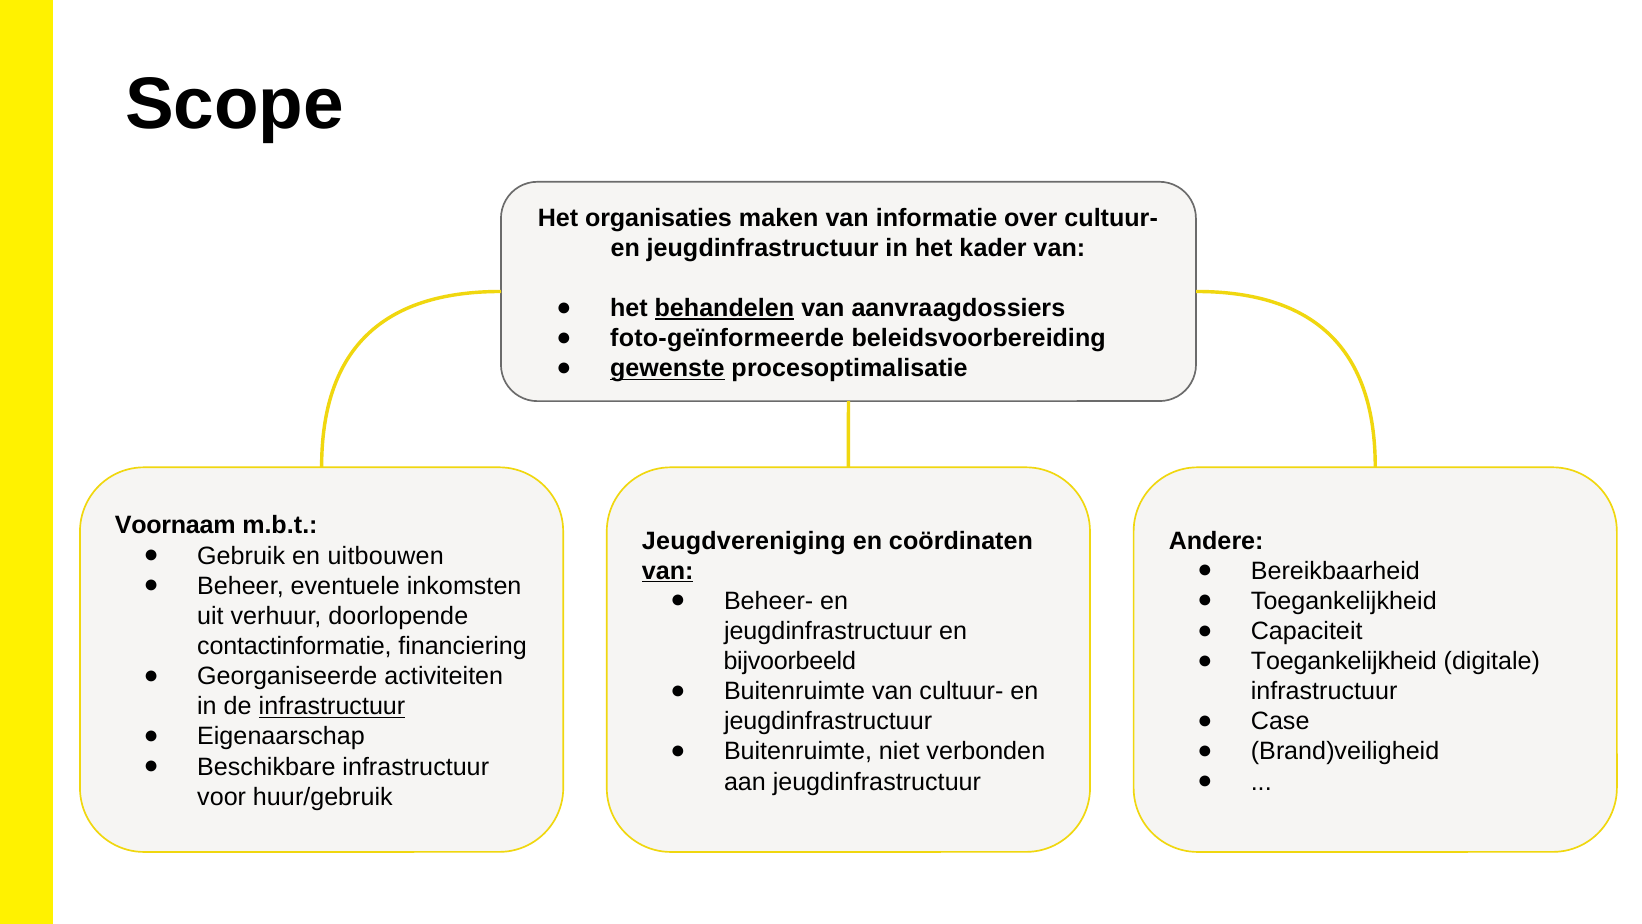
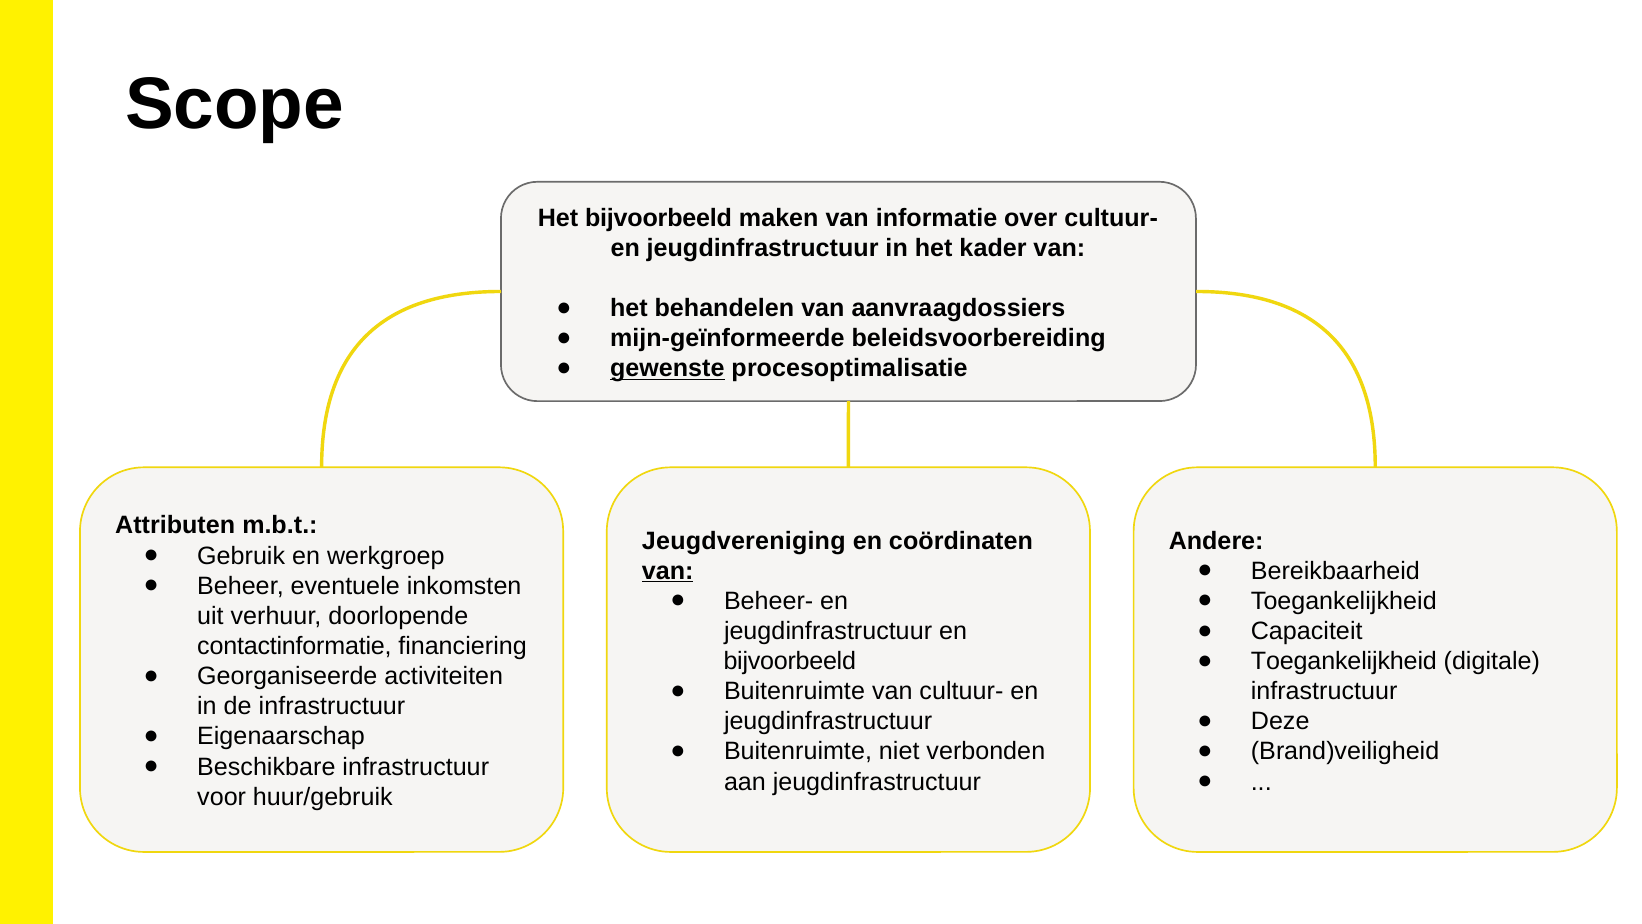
Het organisaties: organisaties -> bijvoorbeeld (659, 218)
behandelen underline: present -> none (724, 308)
foto-geïnformeerde: foto-geïnformeerde -> mijn-geïnformeerde (727, 338)
Voornaam: Voornaam -> Attributen (175, 526)
uitbouwen: uitbouwen -> werkgroep (386, 556)
infrastructuur underline: present -> none (332, 706)
Case: Case -> Deze (1280, 721)
